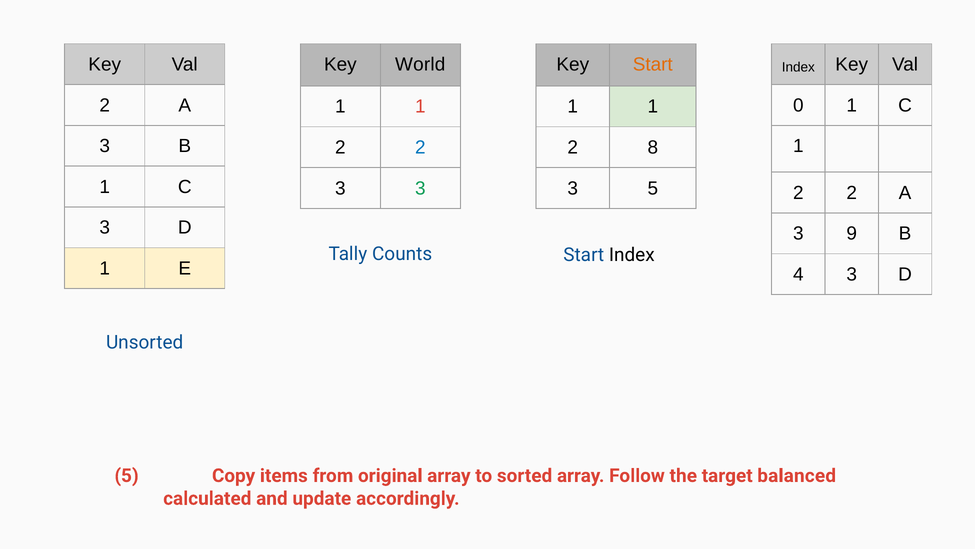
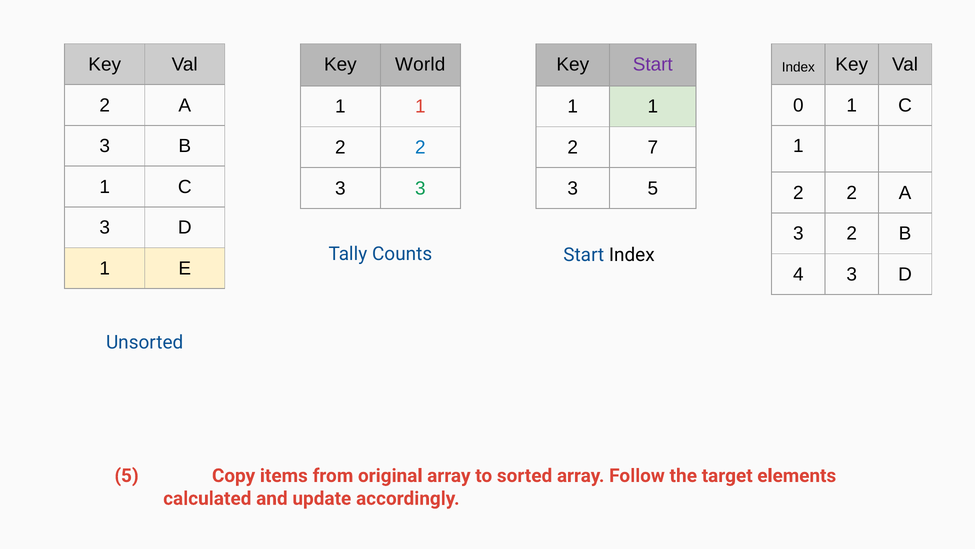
Start colour: orange -> purple (653, 64)
8: 8 -> 7 (653, 147)
3 9: 9 -> 2 (852, 233)
balanced: balanced -> elements (797, 475)
